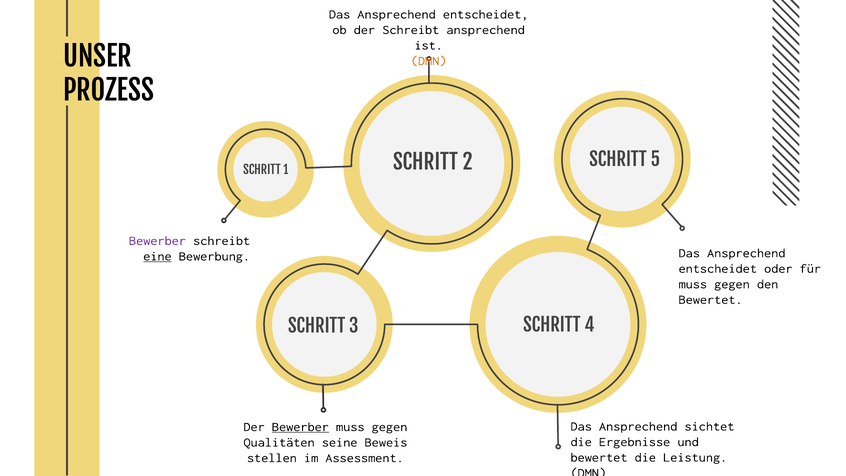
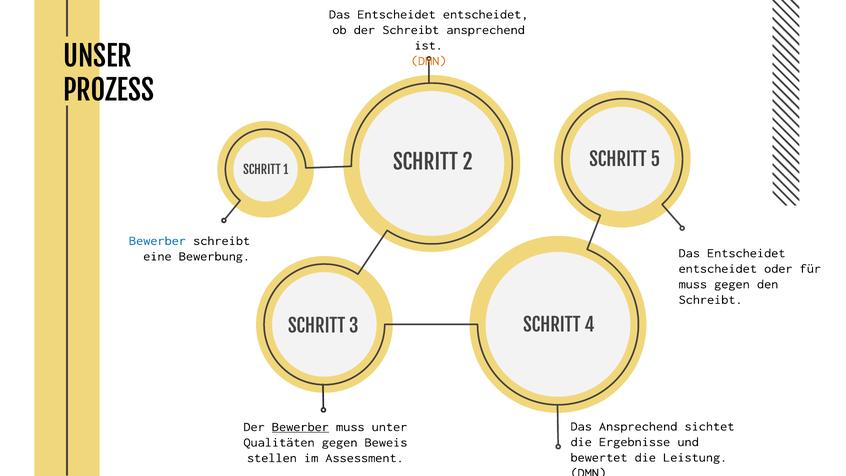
Ansprechend: Ansprechend -> Entscheidet (397, 14)
Bewerber colour: purple -> blue (157, 241)
Ansprechend: Ansprechend -> Entscheidet (746, 253)
eine underline: present -> none (157, 256)
Bewertet: Bewertet -> Schreibt (711, 299)
gegen: gegen -> unter (390, 427)
Qualitäten seine: seine -> gegen (340, 442)
